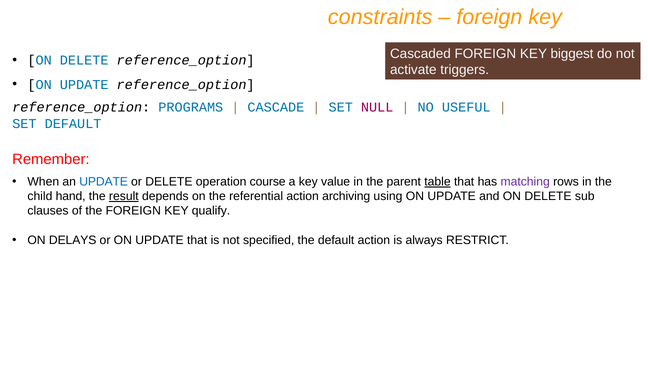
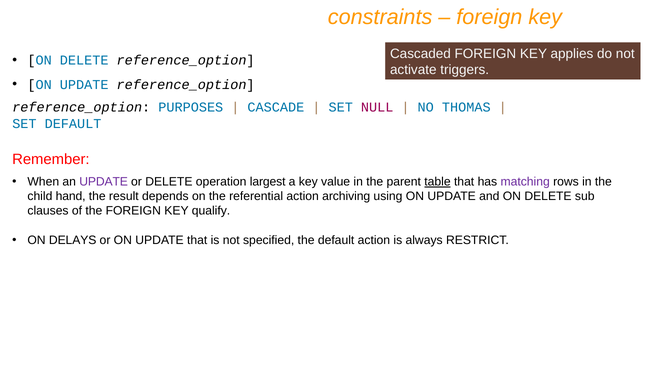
biggest: biggest -> applies (572, 54)
PROGRAMS: PROGRAMS -> PURPOSES (191, 107)
USEFUL: USEFUL -> THOMAS (466, 107)
UPDATE colour: blue -> purple (104, 182)
course: course -> largest (268, 182)
result underline: present -> none (124, 196)
